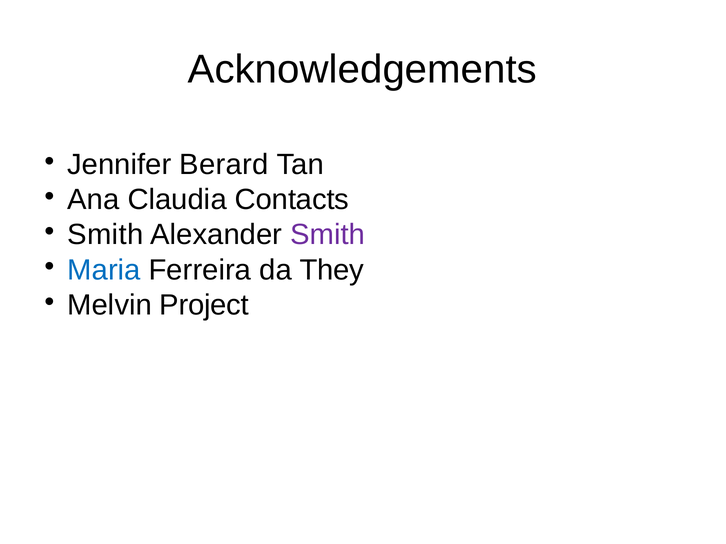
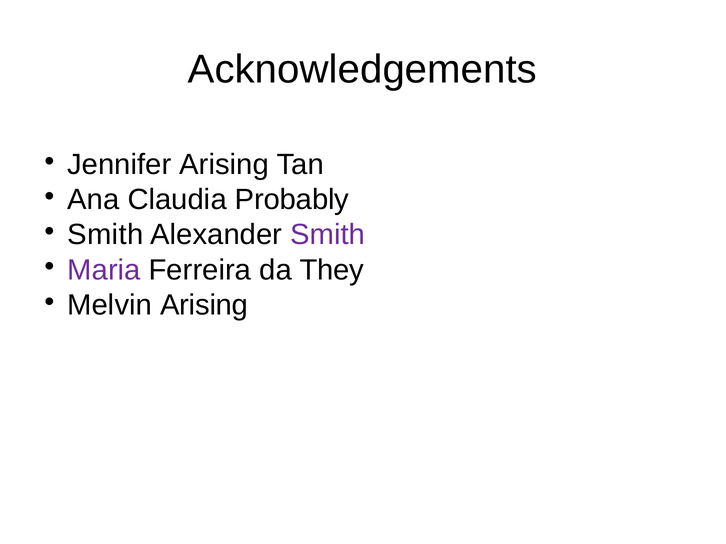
Jennifer Berard: Berard -> Arising (224, 165)
Contacts: Contacts -> Probably (292, 200)
Maria colour: blue -> purple (104, 270)
Melvin Project: Project -> Arising (204, 305)
